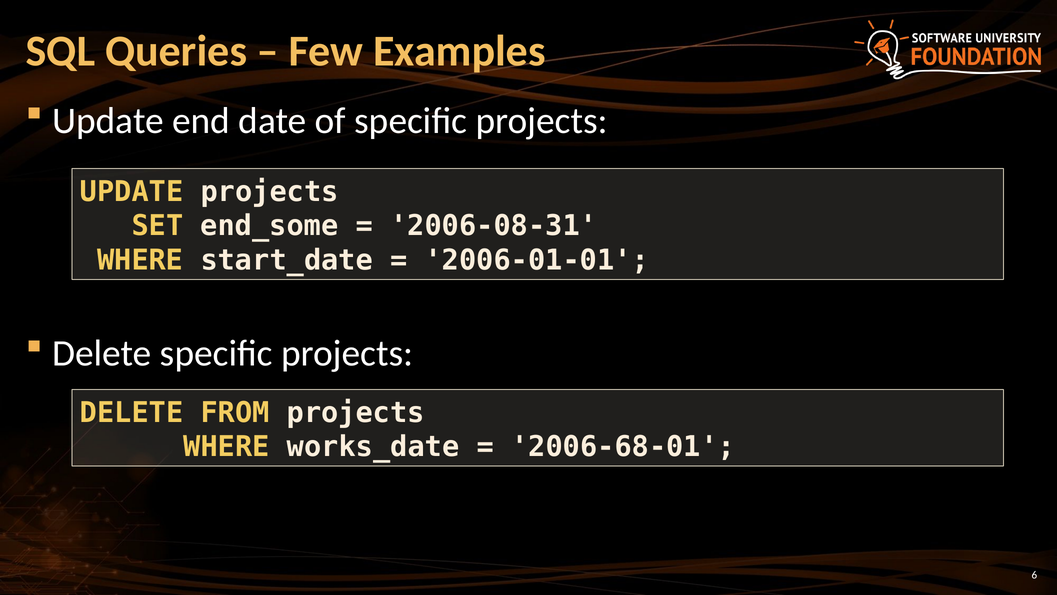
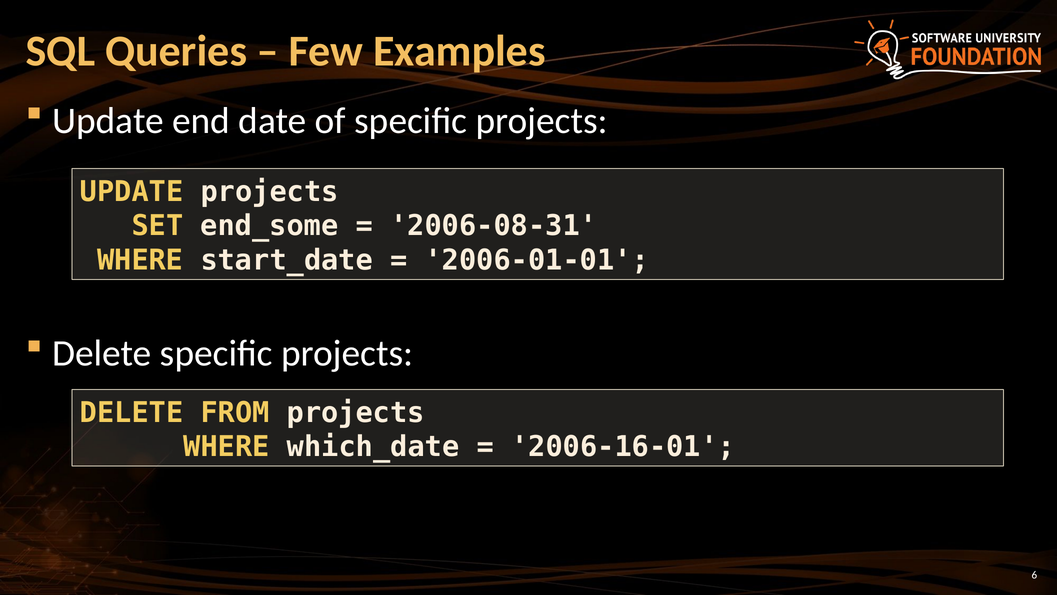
works_date: works_date -> which_date (373, 447)
2006-68-01: 2006-68-01 -> 2006-16-01 (623, 447)
